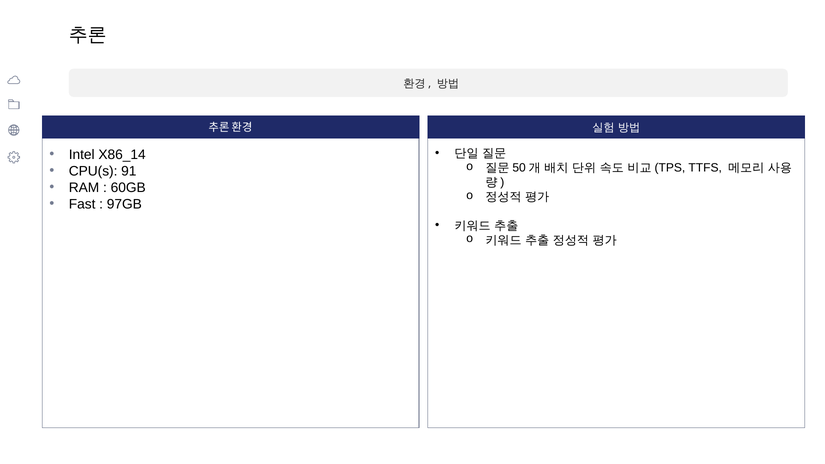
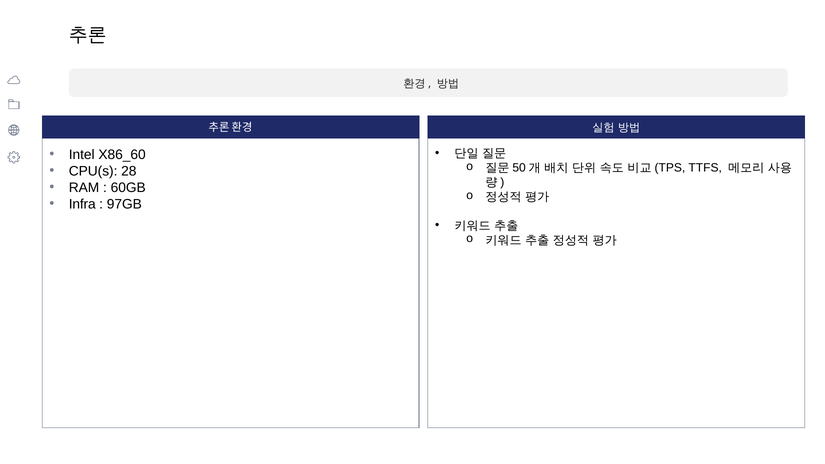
X86_14: X86_14 -> X86_60 (122, 155)
91: 91 -> 28 (129, 171)
Fast: Fast -> Infra (82, 204)
